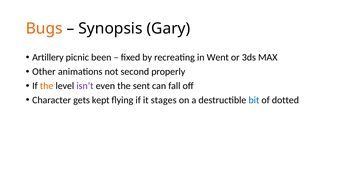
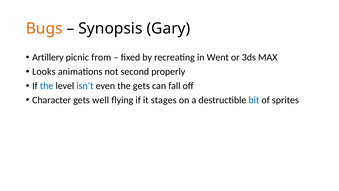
been: been -> from (101, 57)
Other: Other -> Looks (44, 72)
the colour: orange -> blue (47, 86)
isn’t colour: purple -> blue (85, 86)
the sent: sent -> gets (141, 86)
kept: kept -> well (101, 100)
dotted: dotted -> sprites (285, 100)
